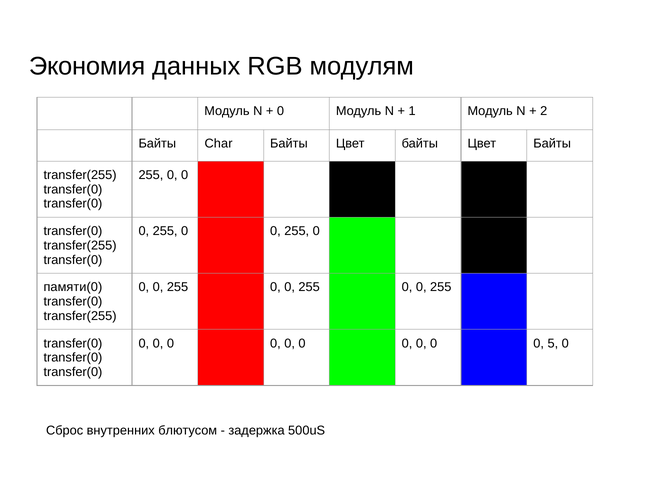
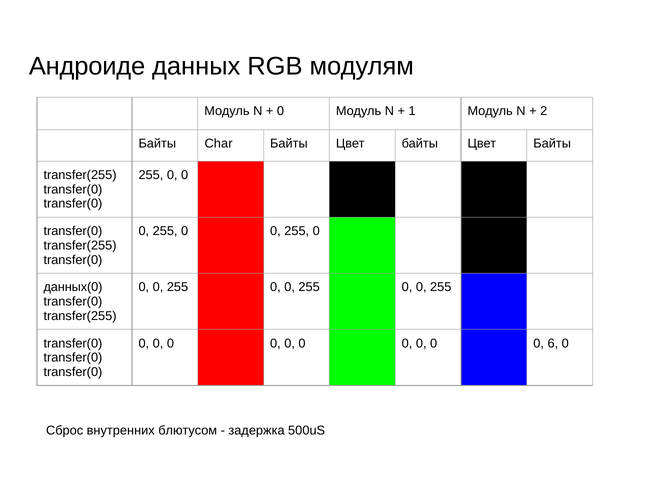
Экономия: Экономия -> Андроиде (87, 66)
памяти(0: памяти(0 -> данных(0 (73, 287)
5: 5 -> 6 (553, 343)
